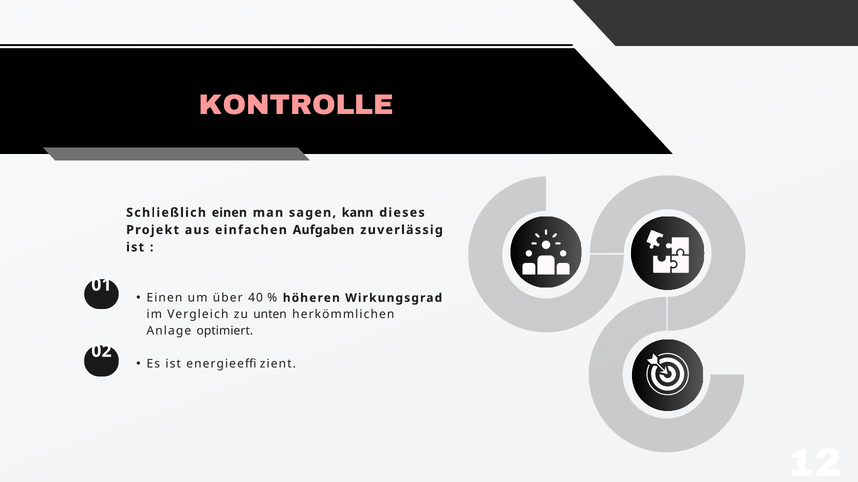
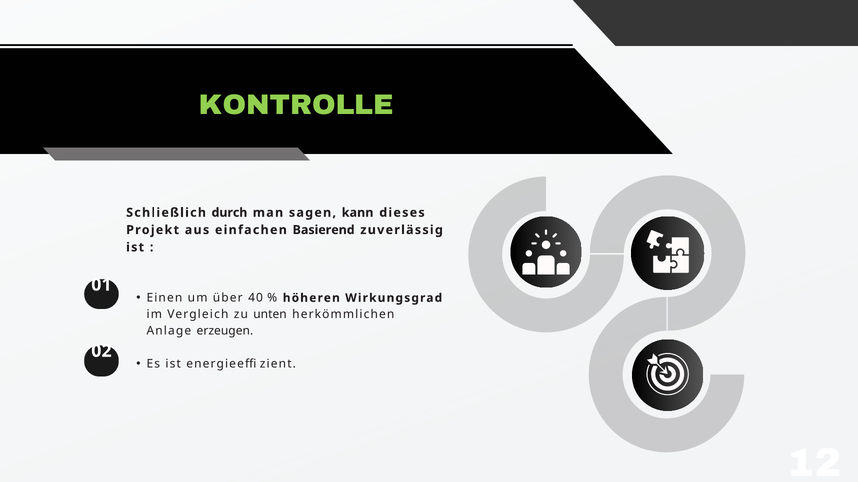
KONTROLLE colour: pink -> light green (296, 105)
Schließlich einen: einen -> durch (229, 213)
Aufgaben: Aufgaben -> Basierend (324, 230)
optimiert: optimiert -> erzeugen (225, 331)
